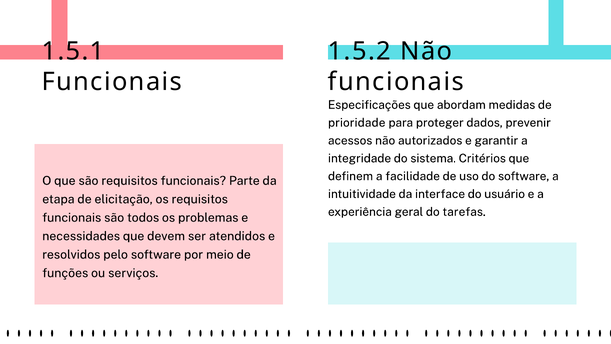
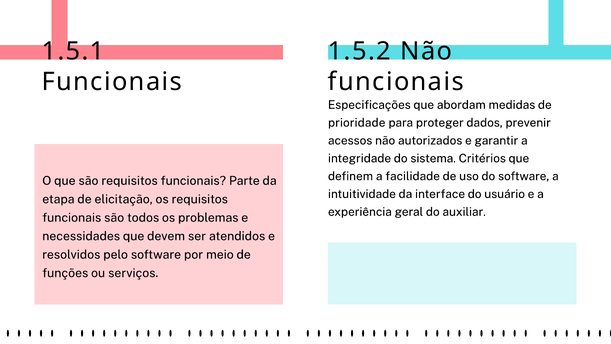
tarefas: tarefas -> auxiliar (464, 212)
